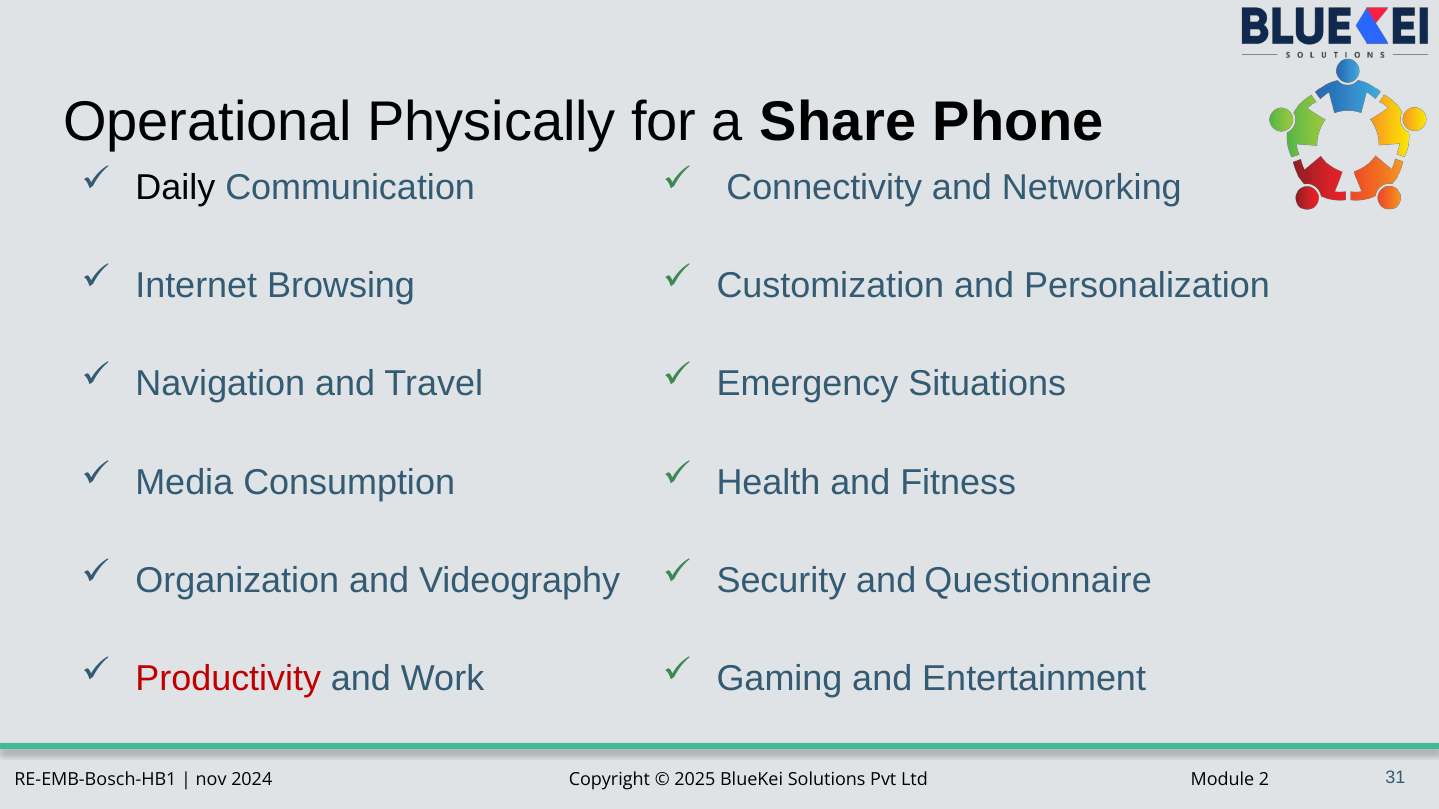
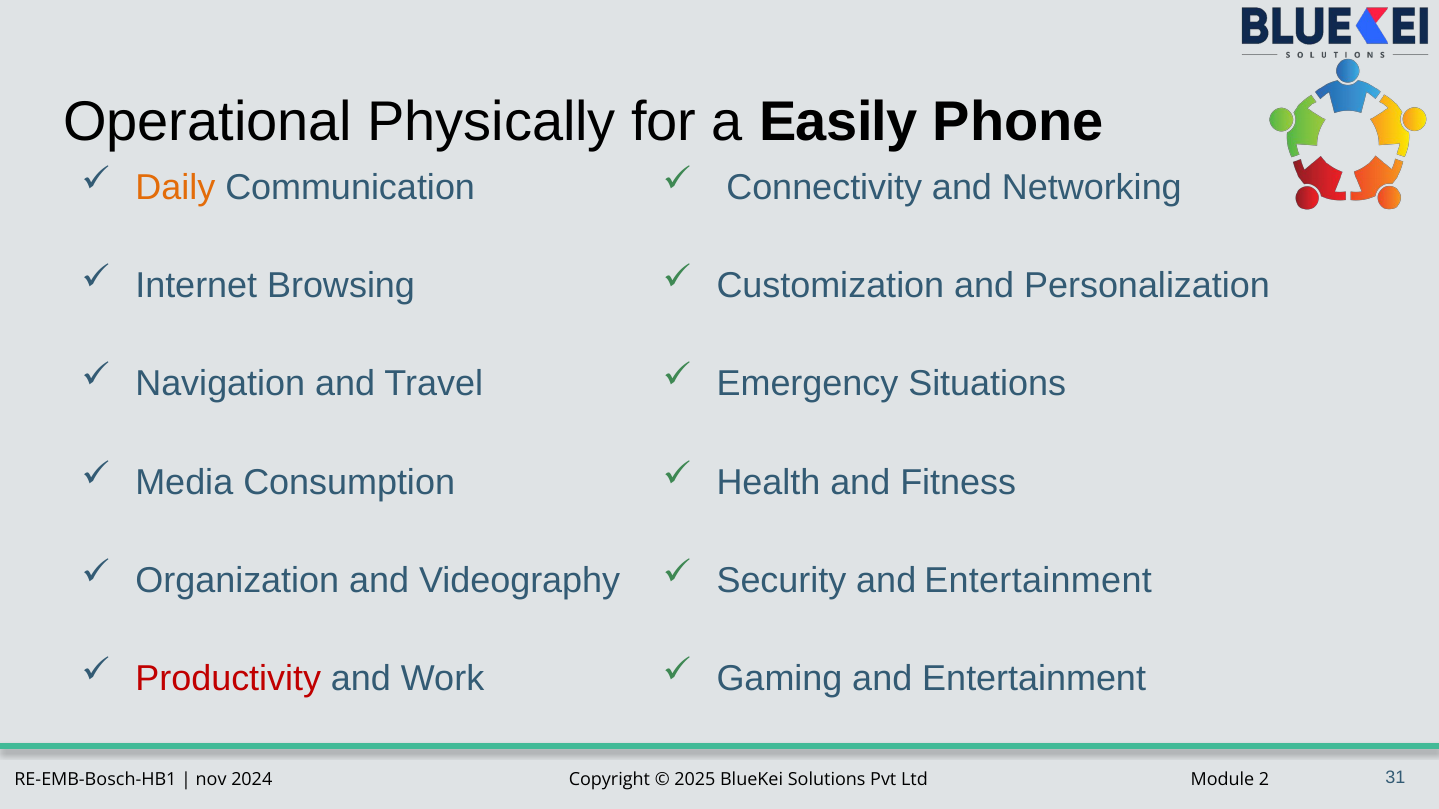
Share: Share -> Easily (839, 122)
Daily colour: black -> orange (175, 187)
Security and Questionnaire: Questionnaire -> Entertainment (1038, 581)
